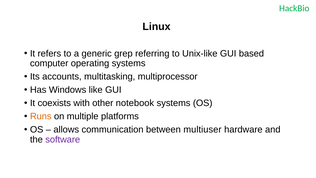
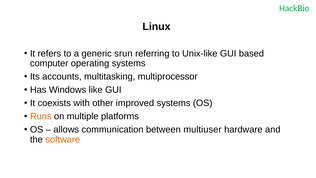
grep: grep -> srun (123, 53)
notebook: notebook -> improved (135, 103)
software colour: purple -> orange (63, 139)
